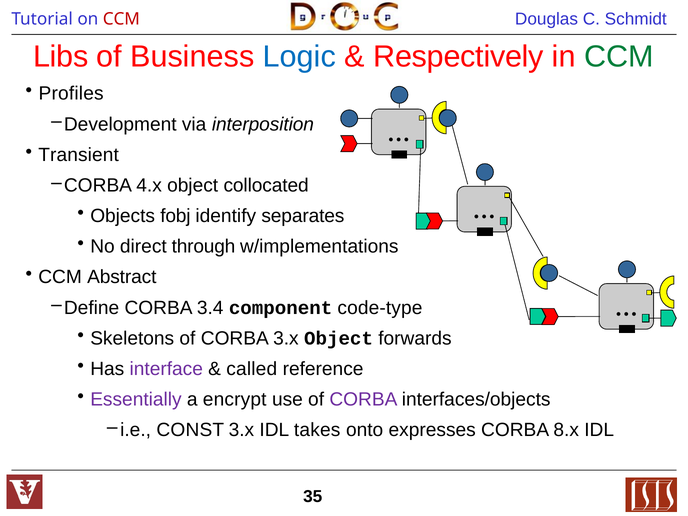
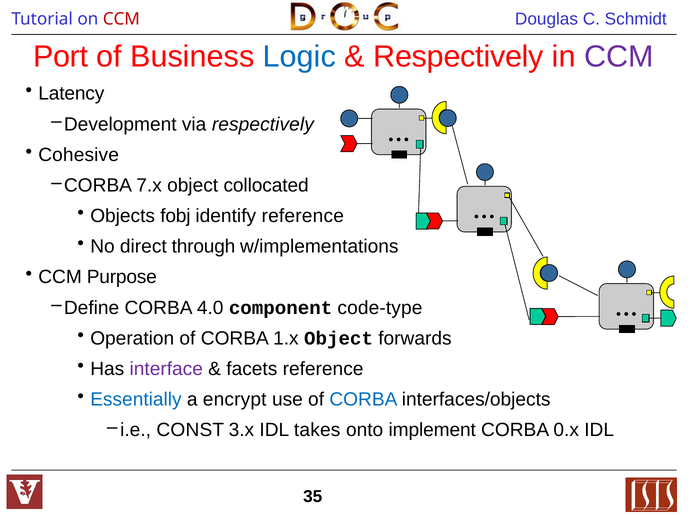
Libs: Libs -> Port (61, 57)
CCM colour: green -> purple (619, 57)
Profiles: Profiles -> Latency (71, 94)
via interposition: interposition -> respectively (263, 124)
Transient: Transient -> Cohesive (79, 155)
4.x: 4.x -> 7.x (149, 185)
identify separates: separates -> reference (303, 216)
Abstract: Abstract -> Purpose (122, 277)
3.4: 3.4 -> 4.0 (210, 308)
Skeletons: Skeletons -> Operation (132, 338)
CORBA 3.x: 3.x -> 1.x (286, 338)
called: called -> facets (252, 369)
Essentially colour: purple -> blue (136, 399)
CORBA colour: purple -> blue (363, 399)
expresses: expresses -> implement (432, 430)
8.x: 8.x -> 0.x (566, 430)
